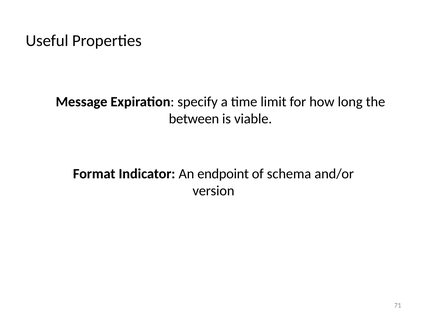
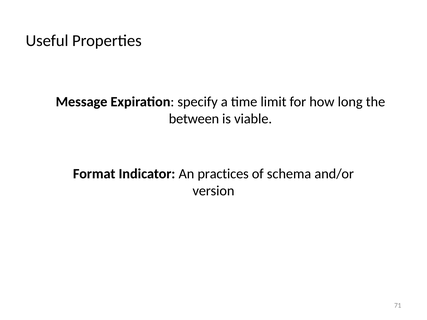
endpoint: endpoint -> practices (223, 174)
